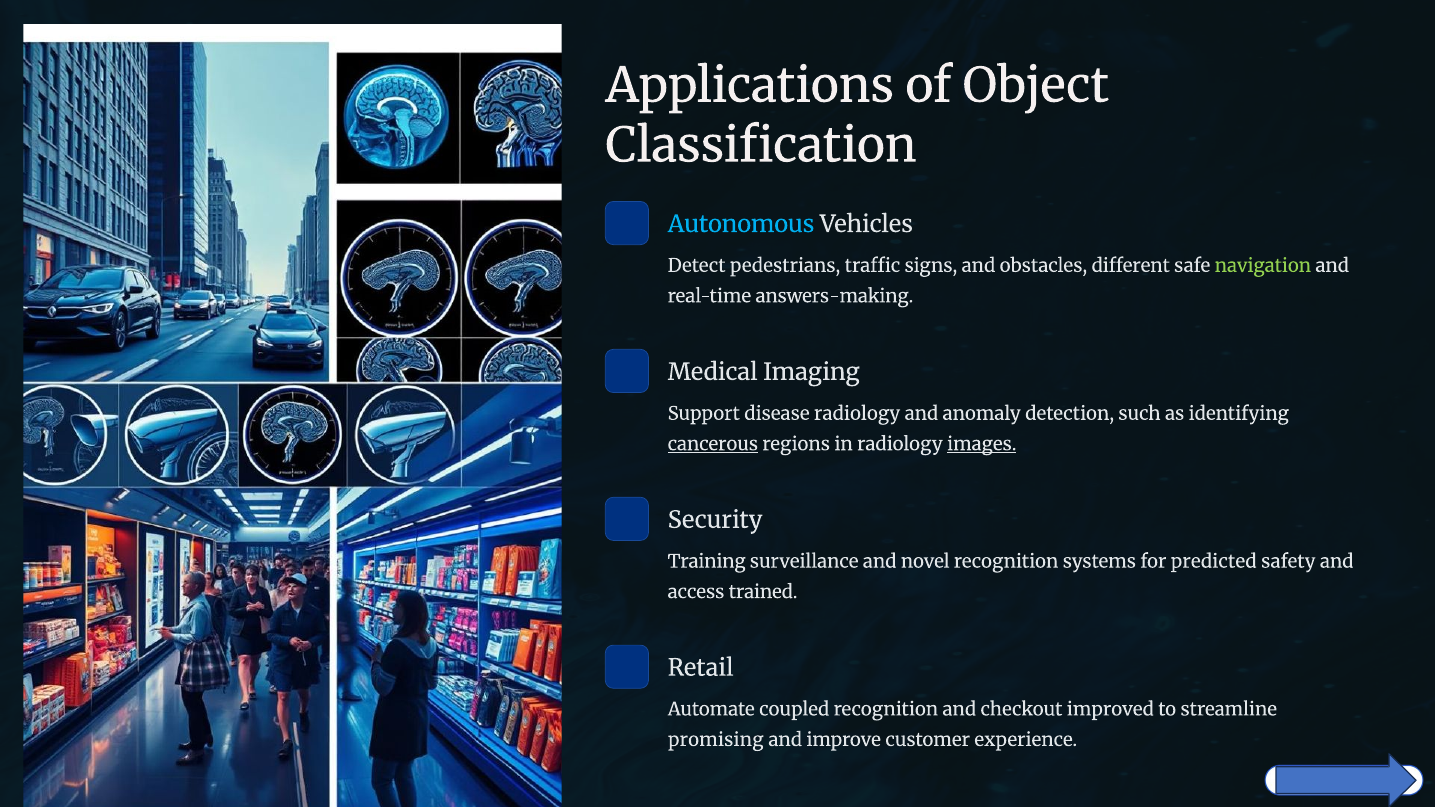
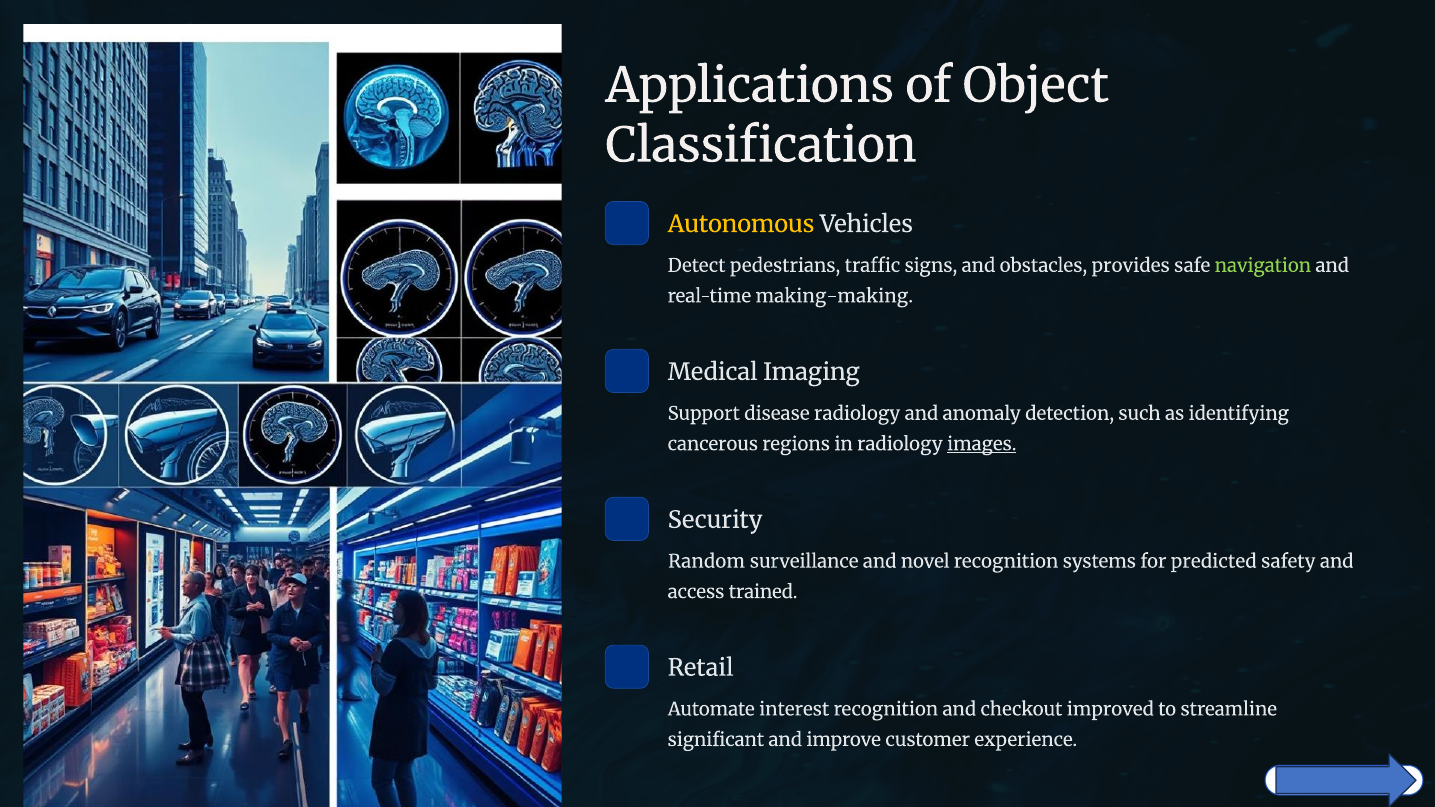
Autonomous colour: light blue -> yellow (741, 224)
different: different -> provides (1131, 266)
answers-making: answers-making -> making-making (834, 296)
cancerous underline: present -> none (713, 444)
Training: Training -> Random (706, 562)
coupled: coupled -> interest (794, 710)
promising: promising -> significant (716, 740)
